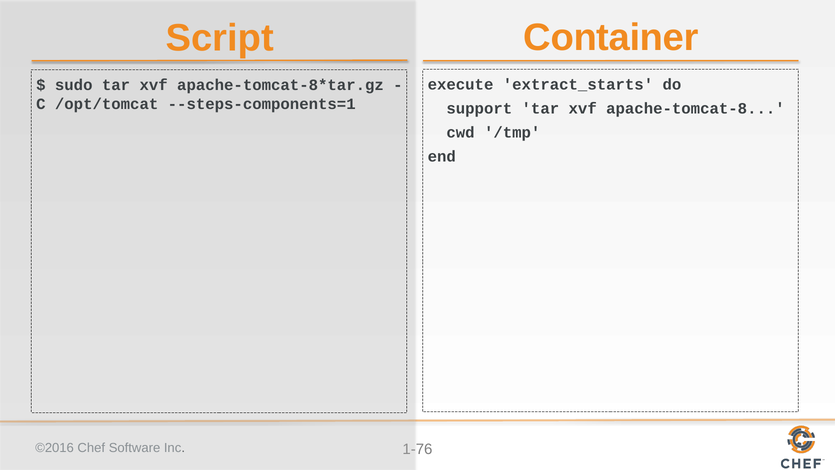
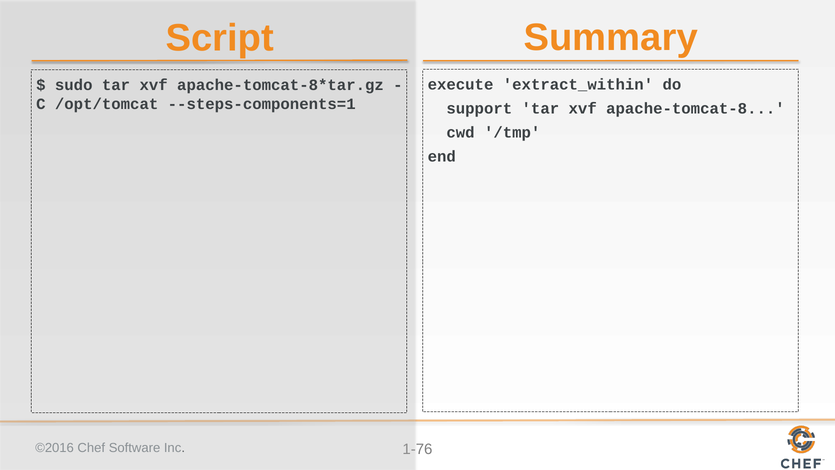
Container: Container -> Summary (611, 37)
extract_starts: extract_starts -> extract_within (578, 84)
